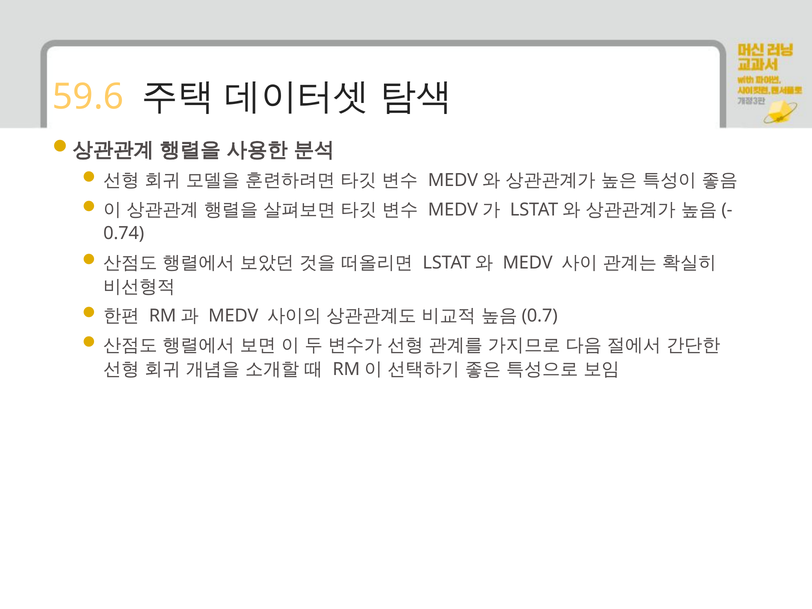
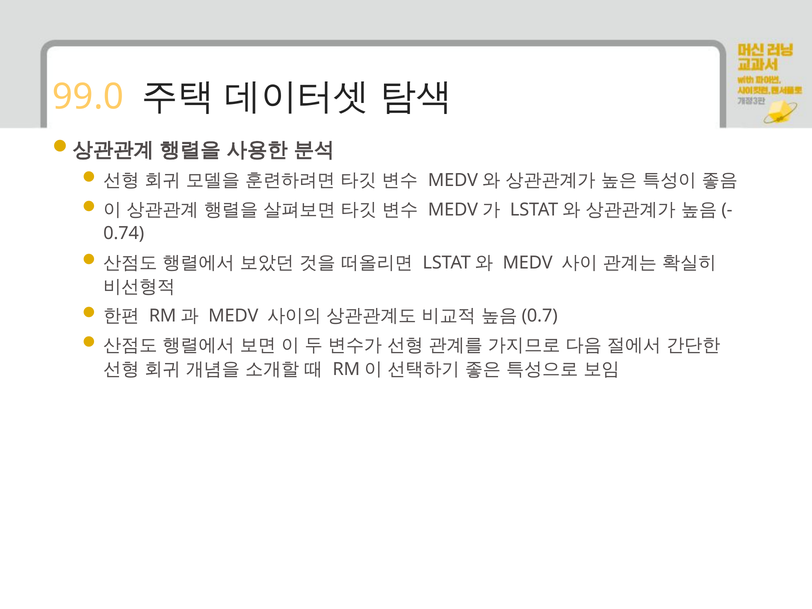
59.6: 59.6 -> 99.0 (88, 97)
